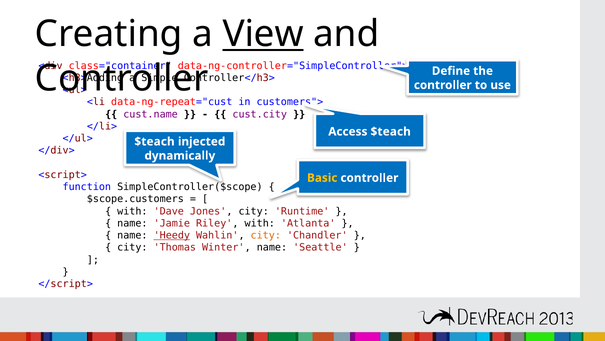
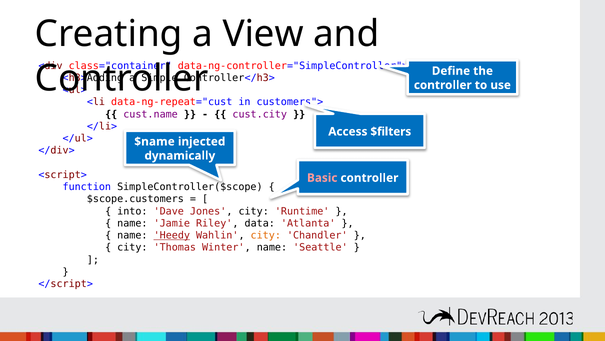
View underline: present -> none (263, 34)
Access $teach: $teach -> $filters (391, 131)
$teach: $teach -> $name (155, 141)
Basic colour: yellow -> pink (322, 178)
with: with -> into (132, 211)
Riley with: with -> data (260, 223)
